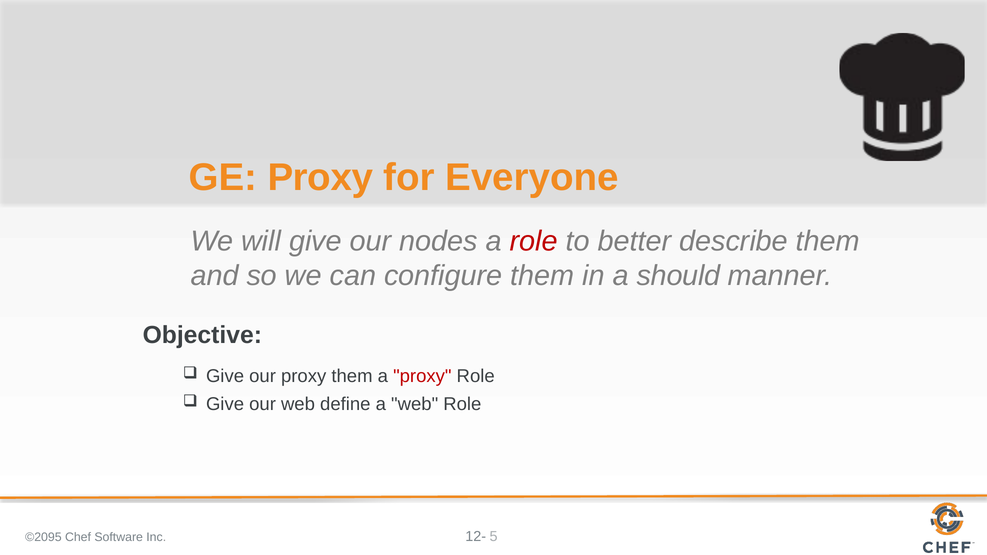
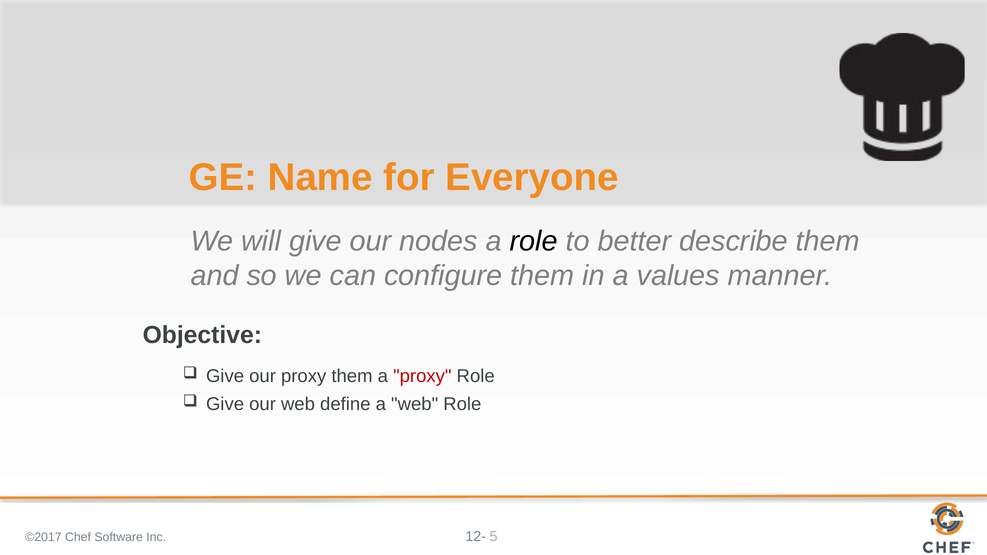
GE Proxy: Proxy -> Name (320, 178)
role colour: red -> black (534, 241)
should: should -> values (678, 276)
©2095: ©2095 -> ©2017 (43, 537)
